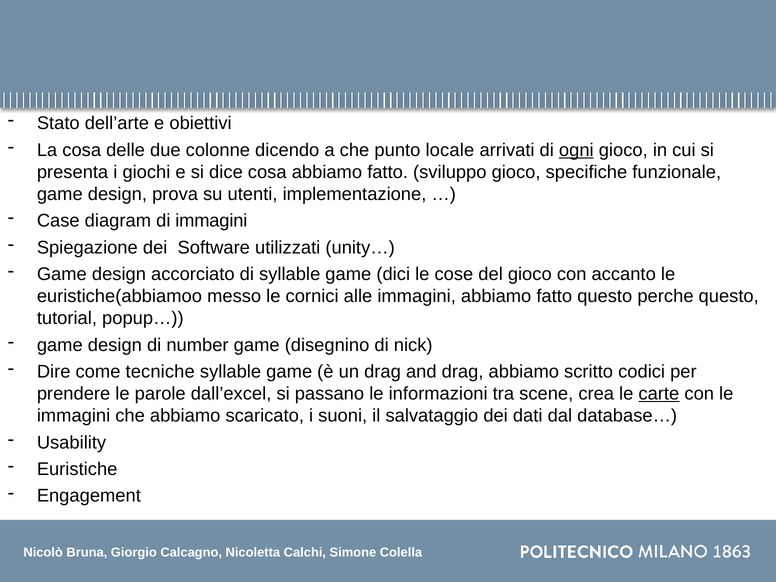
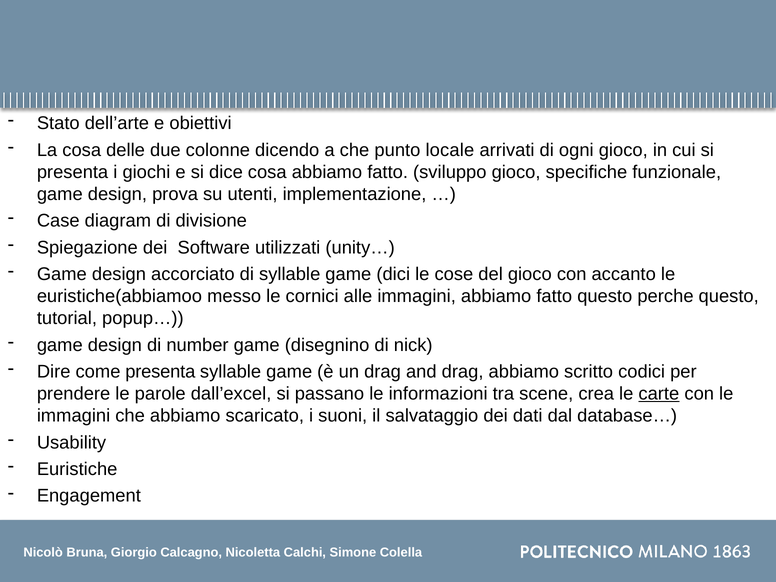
ogni underline: present -> none (576, 150)
di immagini: immagini -> divisione (211, 221)
come tecniche: tecniche -> presenta (160, 372)
